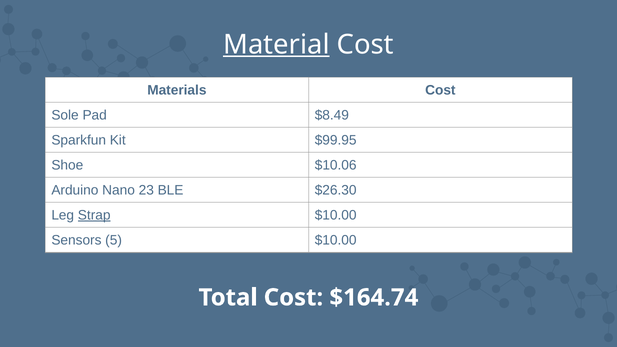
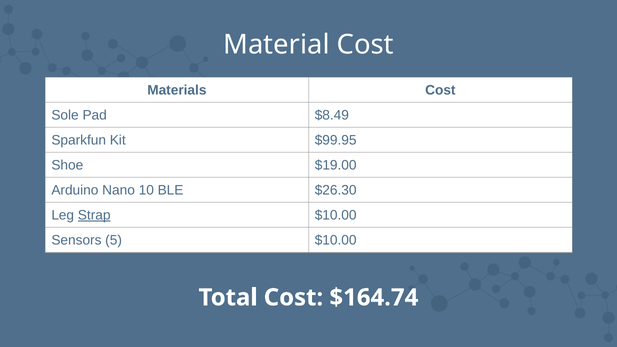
Material underline: present -> none (276, 45)
$10.06: $10.06 -> $19.00 (336, 165)
23: 23 -> 10 (146, 190)
